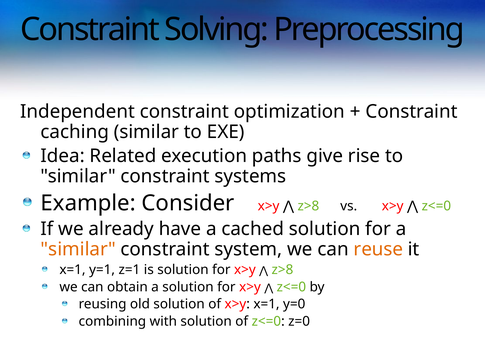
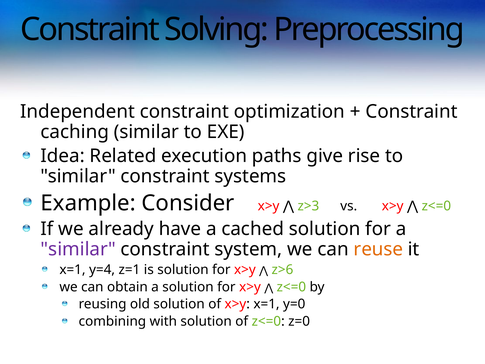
z>8: z>8 -> z>3 (308, 206)
similar colour: orange -> purple (78, 249)
y=1: y=1 -> y=4 (102, 269)
z>8: z>8 -> z>6 (282, 269)
